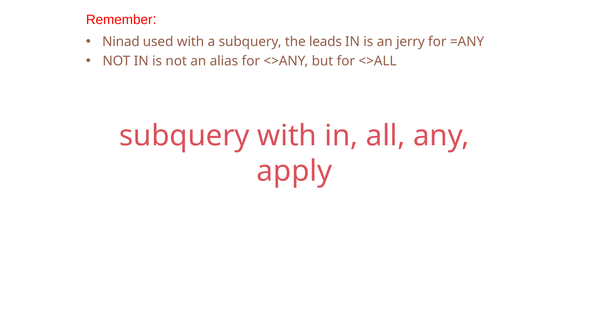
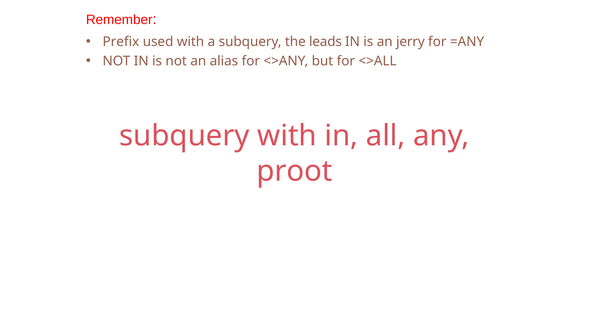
Ninad: Ninad -> Prefix (121, 42)
apply: apply -> proot (295, 171)
